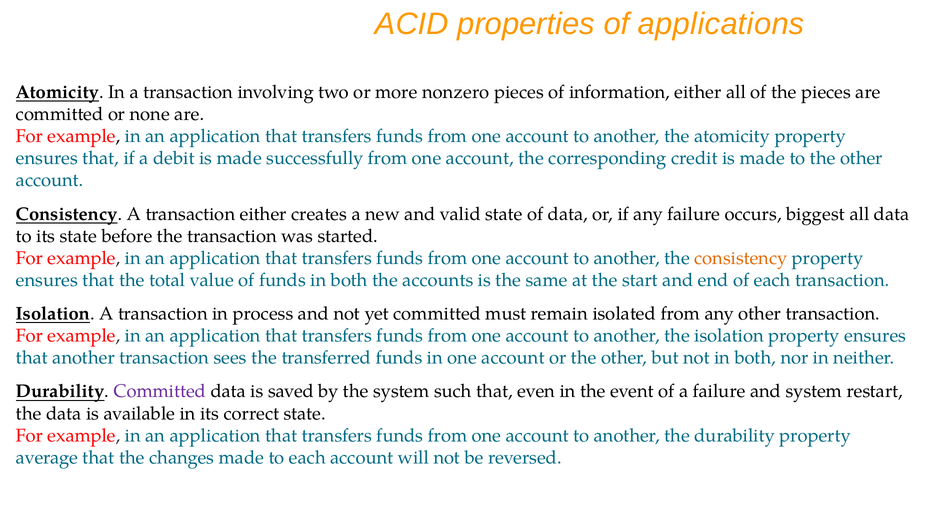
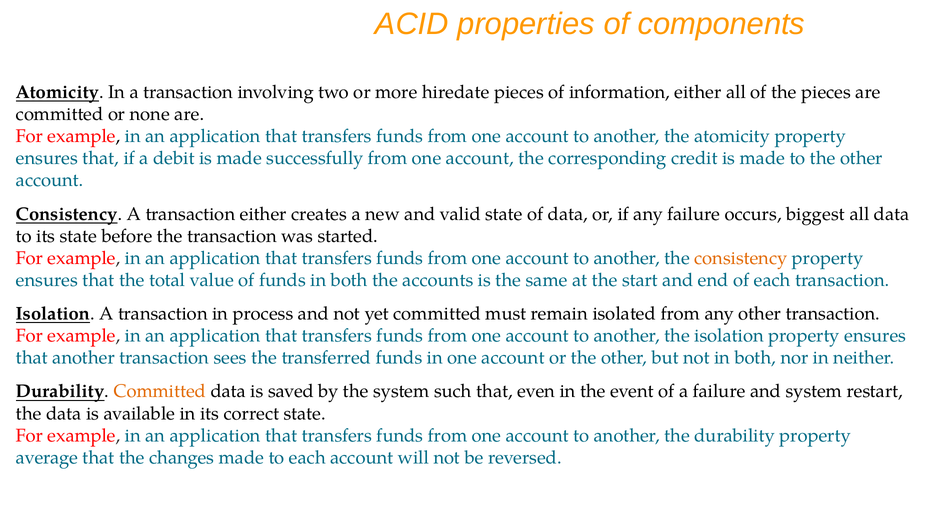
applications: applications -> components (721, 24)
nonzero: nonzero -> hiredate (456, 92)
Committed colour: purple -> orange (160, 391)
